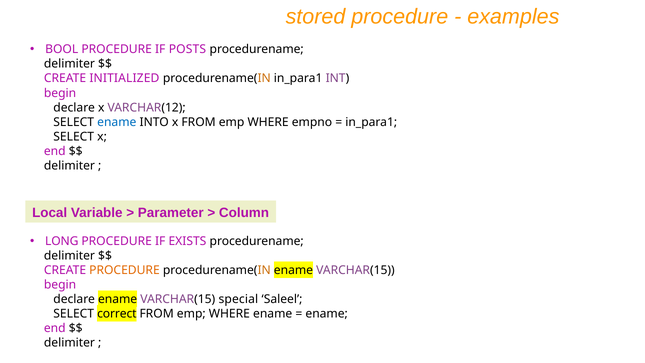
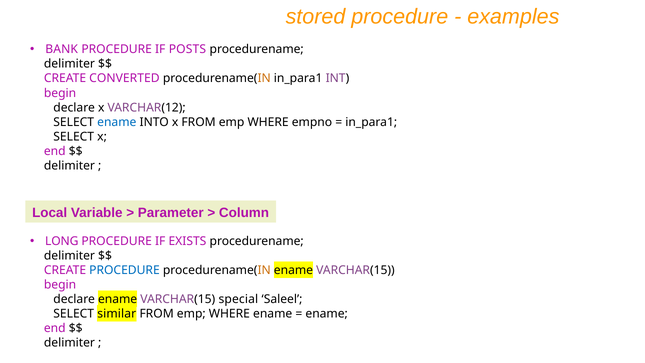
BOOL: BOOL -> BANK (62, 49)
INITIALIZED: INITIALIZED -> CONVERTED (124, 78)
PROCEDURE colour: orange -> blue (124, 270)
correct: correct -> similar (117, 314)
